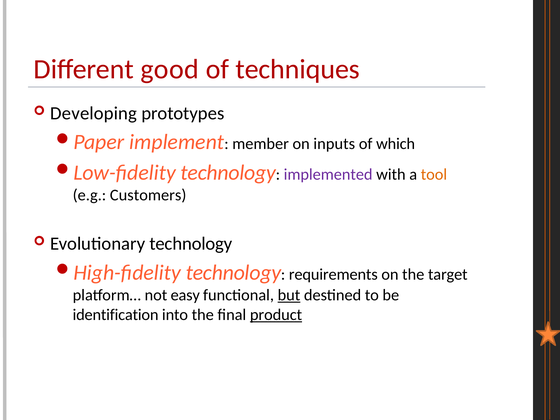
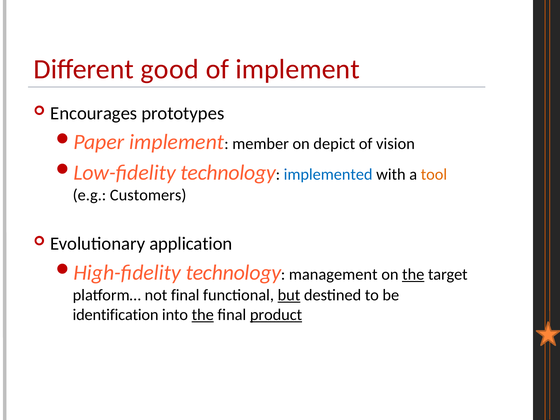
of techniques: techniques -> implement (298, 69)
Developing: Developing -> Encourages (94, 113)
inputs: inputs -> depict (334, 144)
which: which -> vision (395, 144)
implemented colour: purple -> blue (328, 174)
Evolutionary technology: technology -> application (191, 244)
requirements: requirements -> management (333, 274)
the underline: none -> present (413, 274)
not easy: easy -> final (185, 295)
the underline: none -> present (203, 315)
